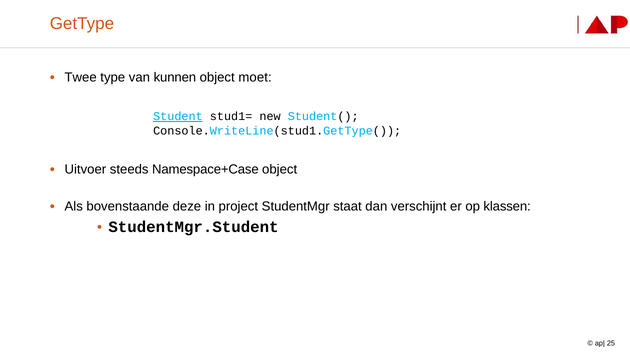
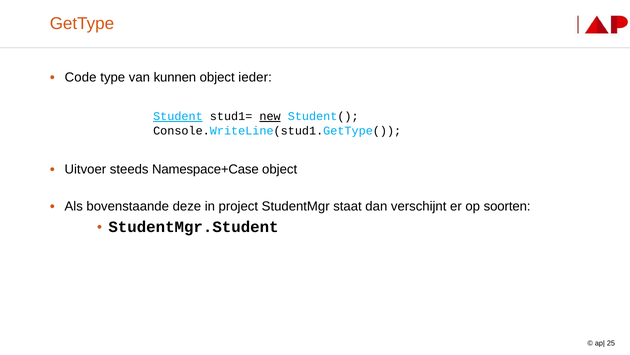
Twee: Twee -> Code (81, 77)
moet: moet -> ieder (255, 77)
new underline: none -> present (270, 116)
klassen: klassen -> soorten (507, 206)
